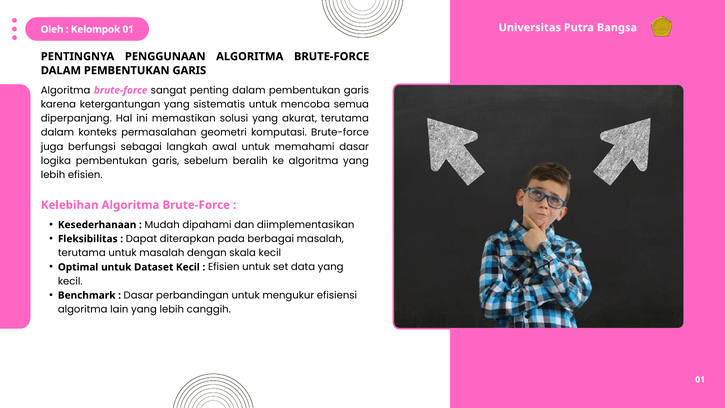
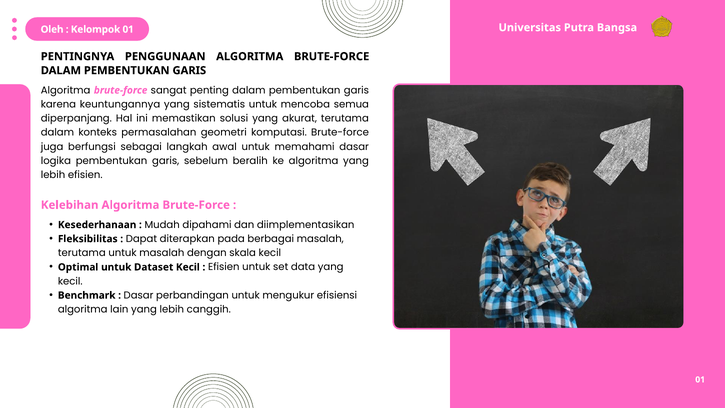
ketergantungan: ketergantungan -> keuntungannya (120, 104)
